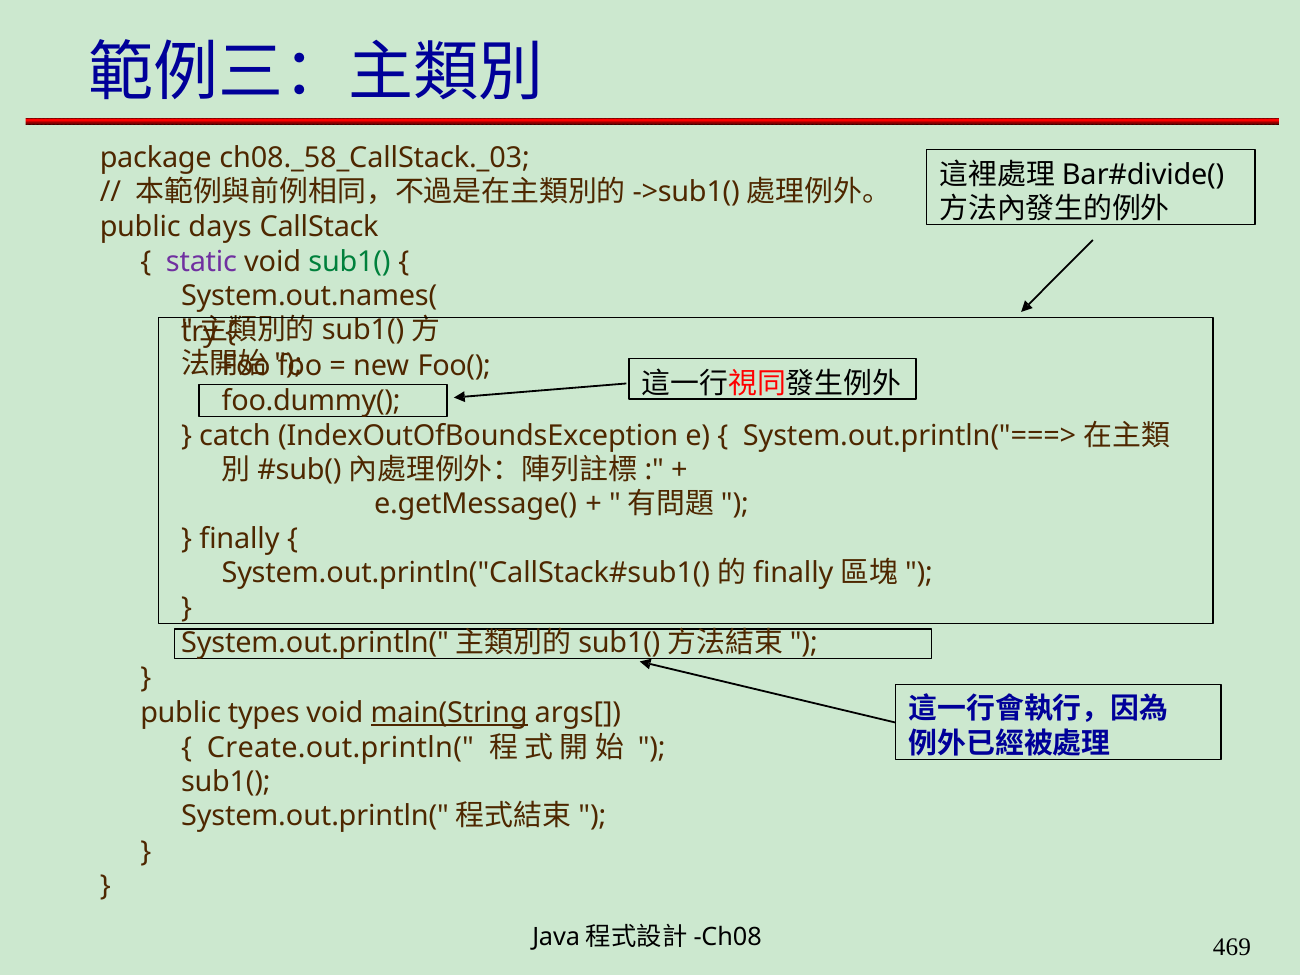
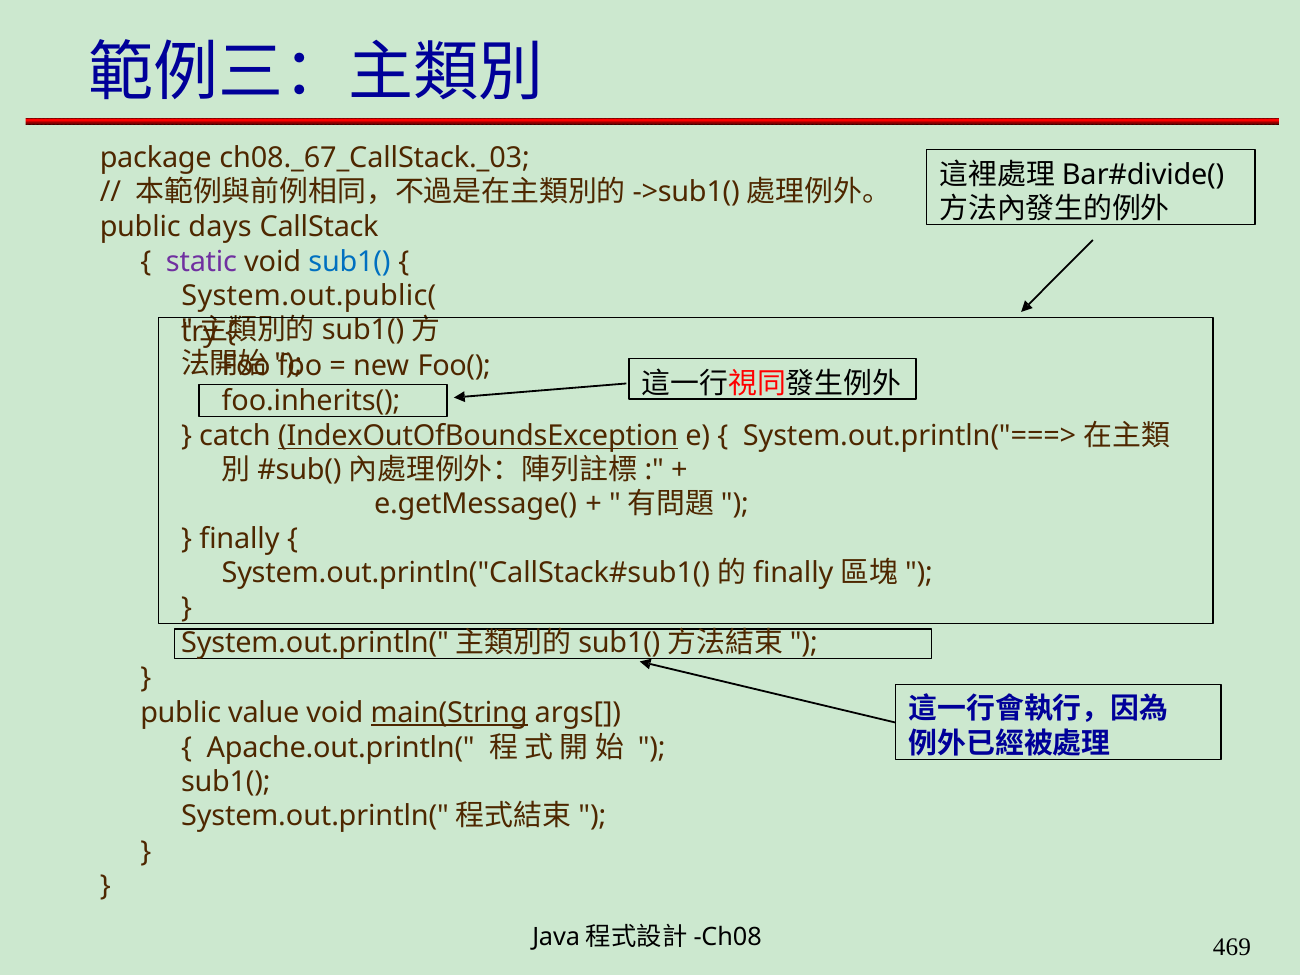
ch08._58_CallStack._03: ch08._58_CallStack._03 -> ch08._67_CallStack._03 (375, 158)
sub1( colour: green -> blue (349, 262)
System.out.names(: System.out.names( -> System.out.public( (309, 296)
foo.dummy(: foo.dummy( -> foo.inherits( (311, 401)
IndexOutOfBoundsException underline: none -> present (478, 436)
types: types -> value (264, 713)
Create.out.println(: Create.out.println( -> Apache.out.println( (341, 748)
